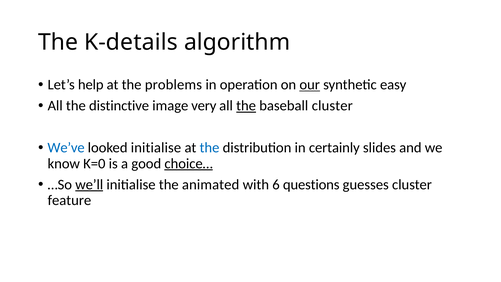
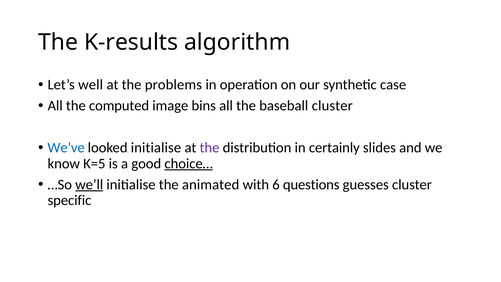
K-details: K-details -> K-results (131, 42)
help: help -> well (91, 85)
our underline: present -> none (310, 85)
easy: easy -> case (393, 85)
distinctive: distinctive -> computed (119, 106)
very: very -> bins (204, 106)
the underline: present -> none (246, 106)
the colour: blue -> purple (210, 148)
K=0: K=0 -> K=5 (94, 164)
feature: feature -> specific (69, 200)
